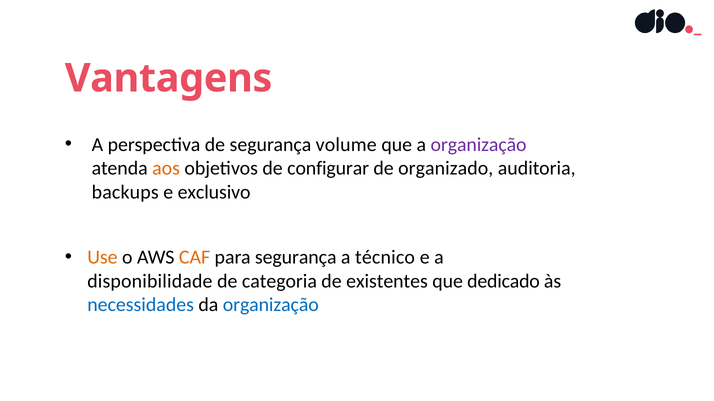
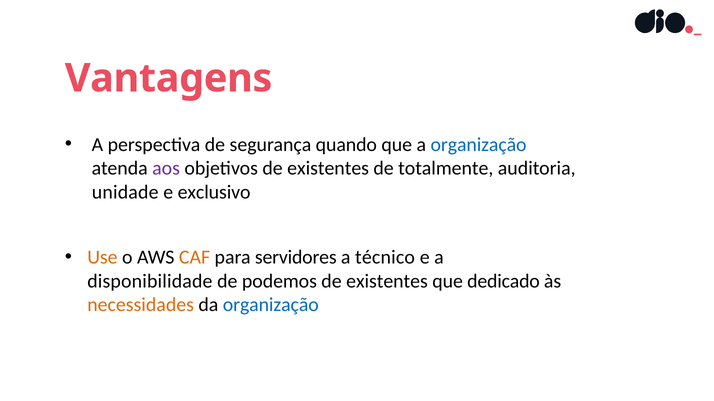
volume: volume -> quando (346, 145)
organização colour: purple -> blue (479, 145)
aos colour: orange -> purple (166, 169)
objetivos de configurar: configurar -> existentes (328, 169)
organizado: organizado -> totalmente (446, 169)
backups: backups -> unidade (125, 192)
para segurança: segurança -> servidores (296, 258)
categoria: categoria -> podemos (279, 282)
necessidades colour: blue -> orange (141, 305)
